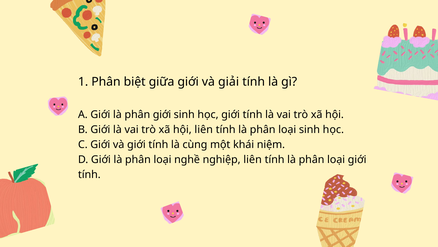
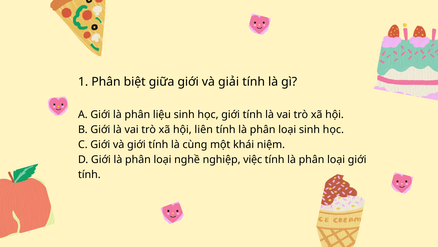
phân giới: giới -> liệu (162, 114)
nghiệp liên: liên -> việc (253, 159)
